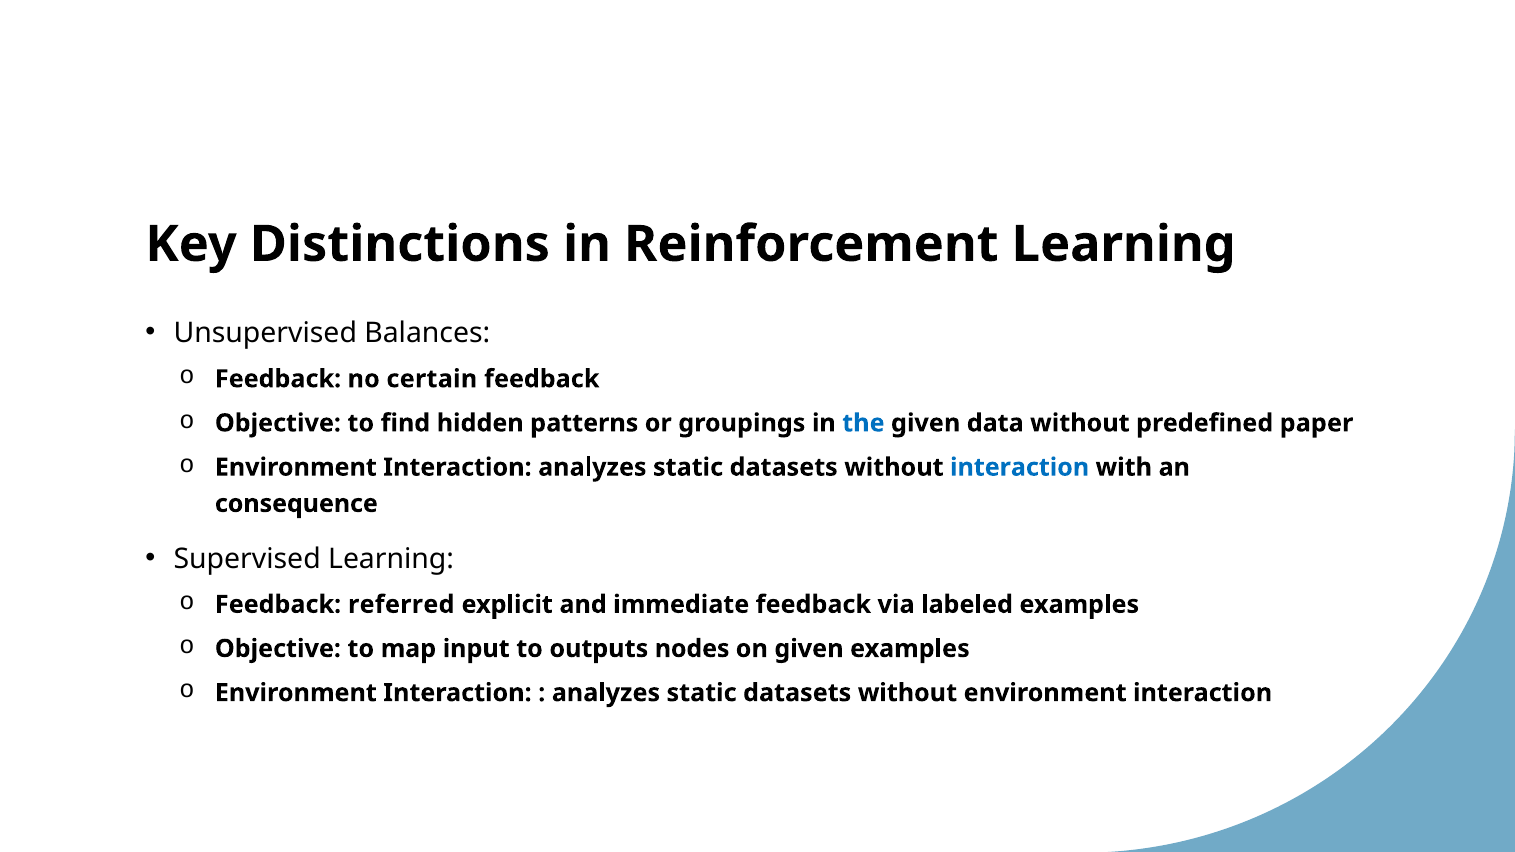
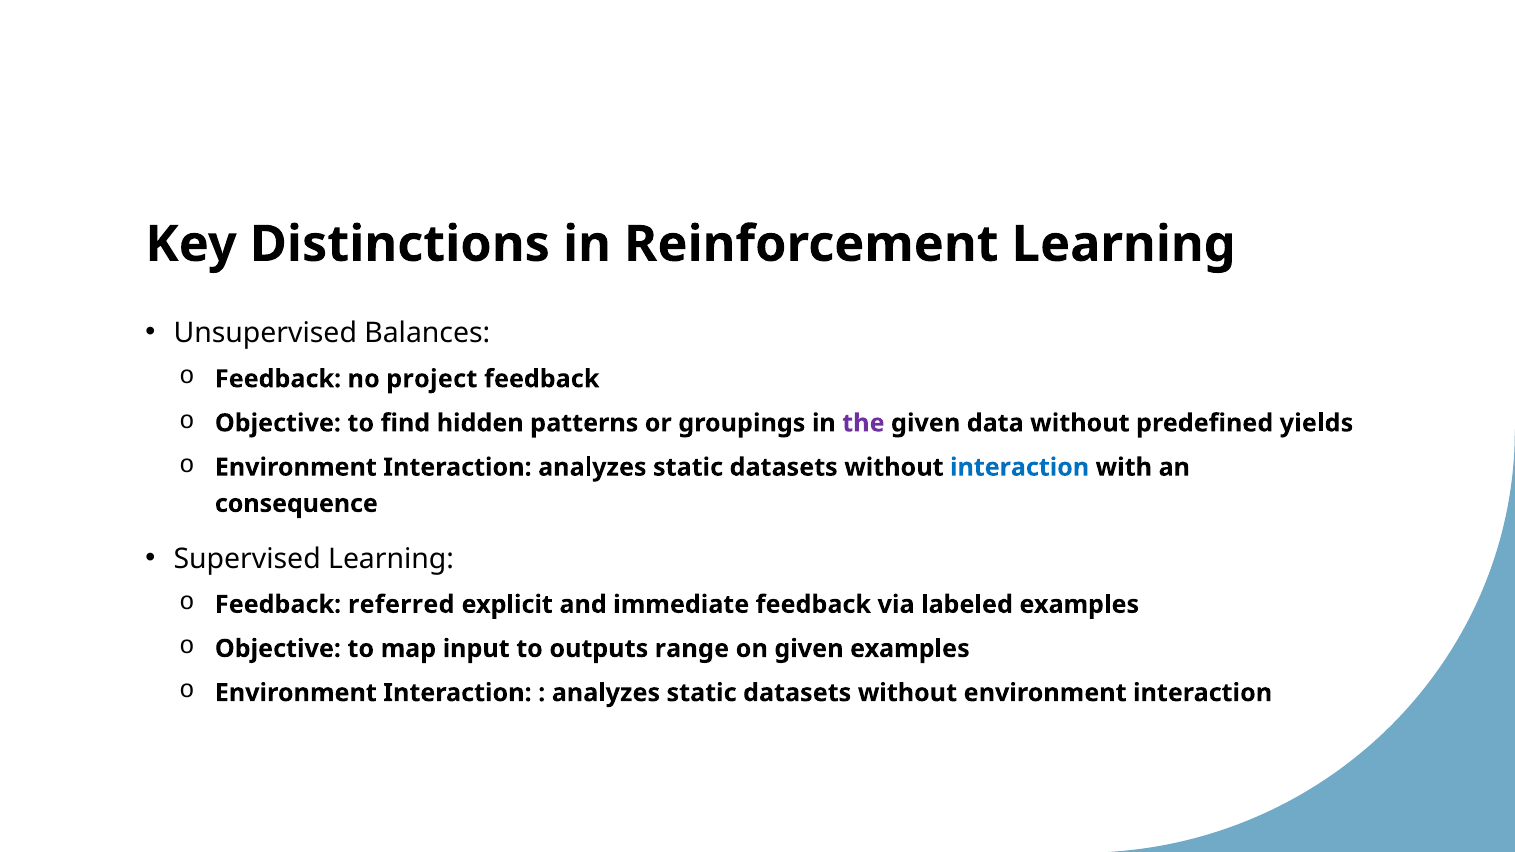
certain: certain -> project (432, 379)
the colour: blue -> purple (863, 423)
paper: paper -> yields (1316, 423)
nodes: nodes -> range (692, 649)
